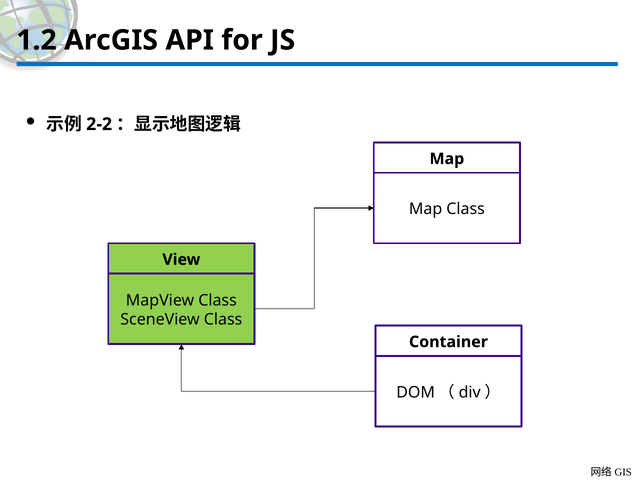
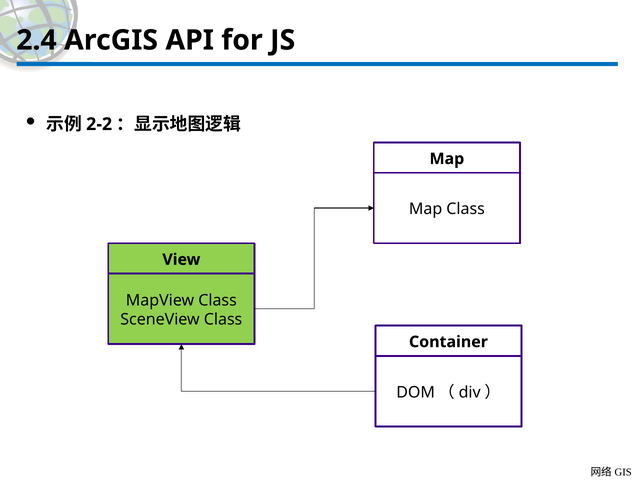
1.2: 1.2 -> 2.4 (36, 40)
